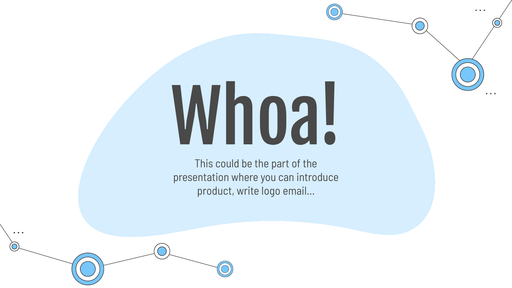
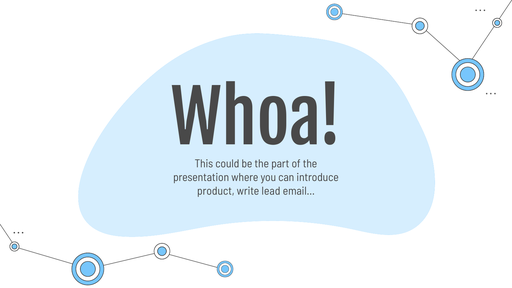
logo: logo -> lead (271, 191)
